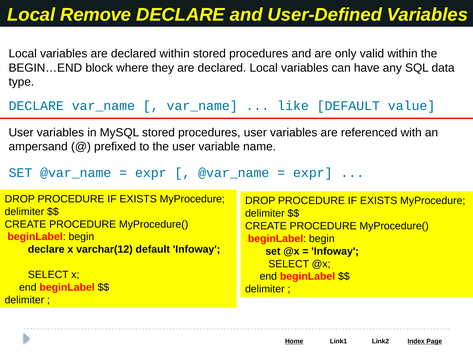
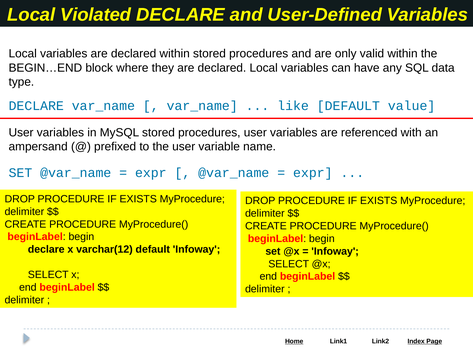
Remove: Remove -> Violated (96, 15)
